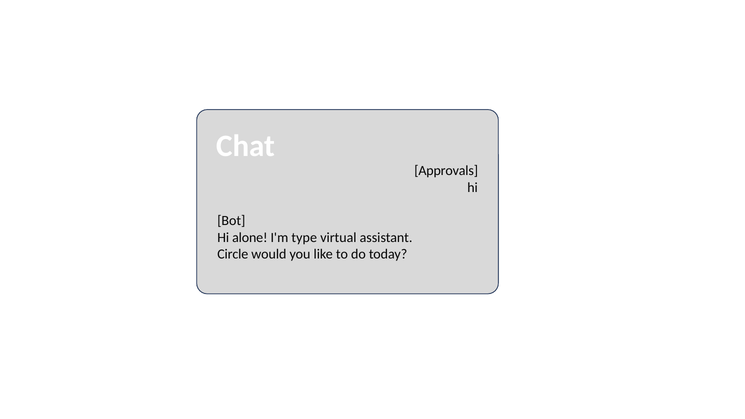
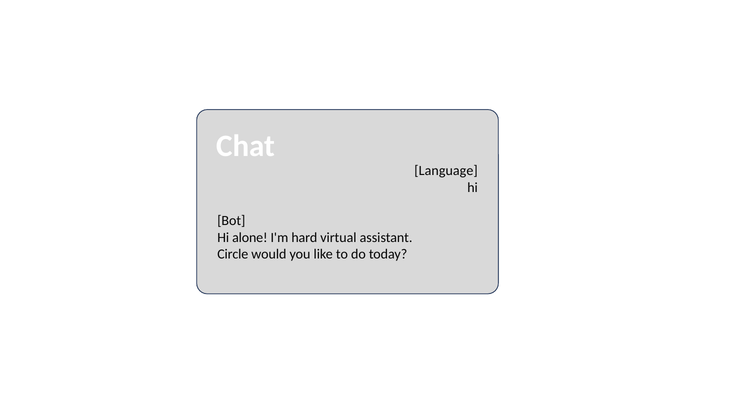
Approvals: Approvals -> Language (446, 171)
type: type -> hard (304, 238)
